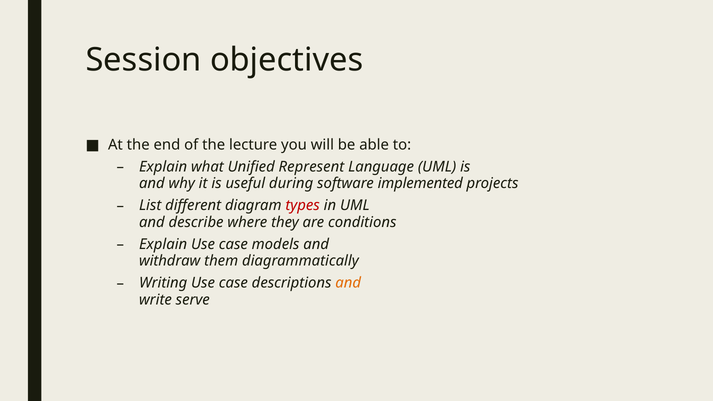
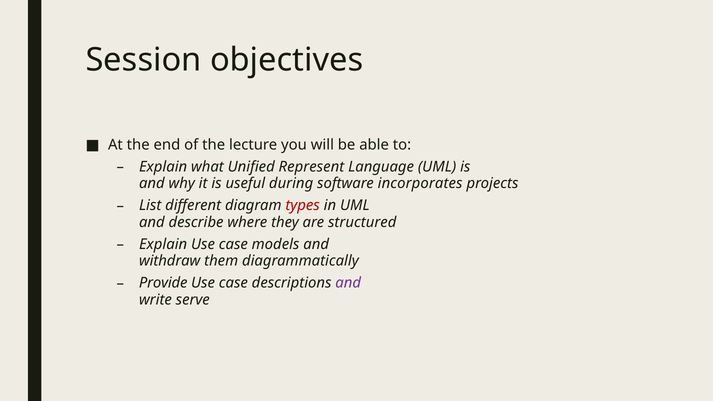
implemented: implemented -> incorporates (420, 184)
conditions: conditions -> structured (362, 222)
Writing: Writing -> Provide (163, 283)
and colour: orange -> purple (348, 283)
